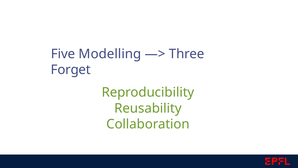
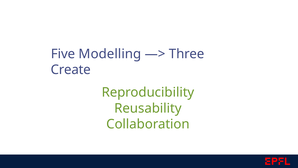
Forget: Forget -> Create (71, 70)
